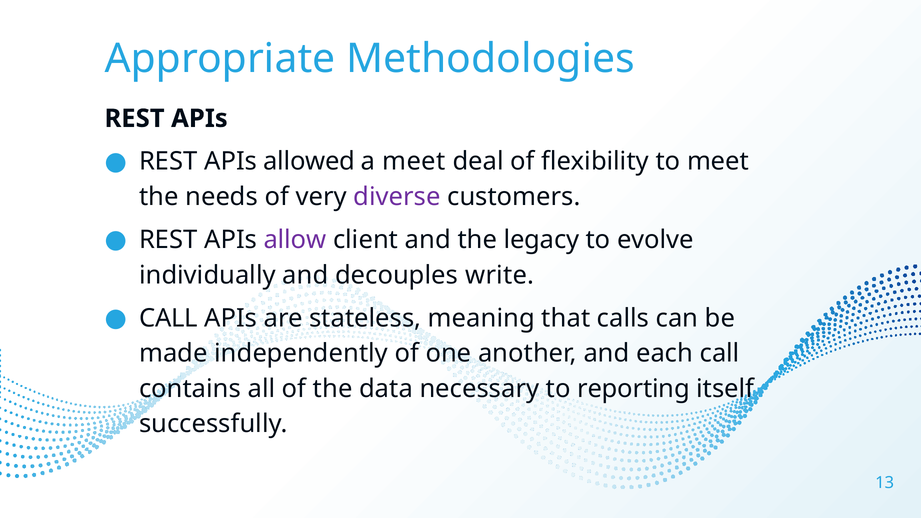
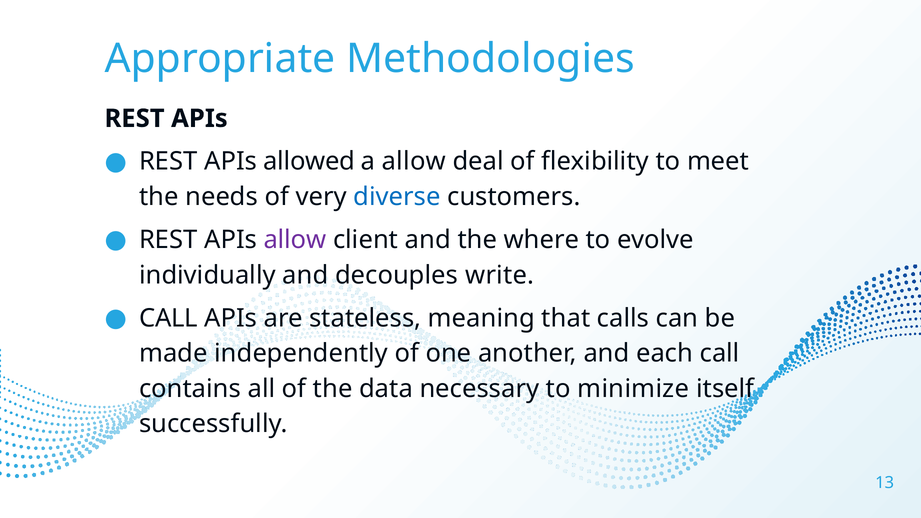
a meet: meet -> allow (414, 162)
diverse colour: purple -> blue (397, 197)
legacy: legacy -> where (541, 240)
reporting: reporting -> minimize (633, 389)
